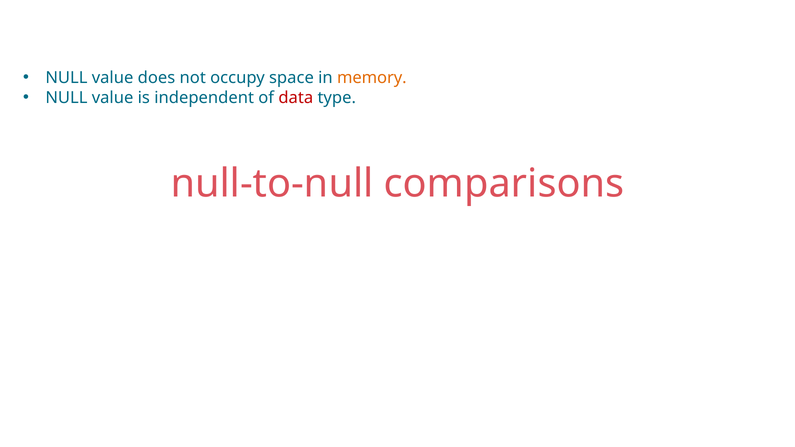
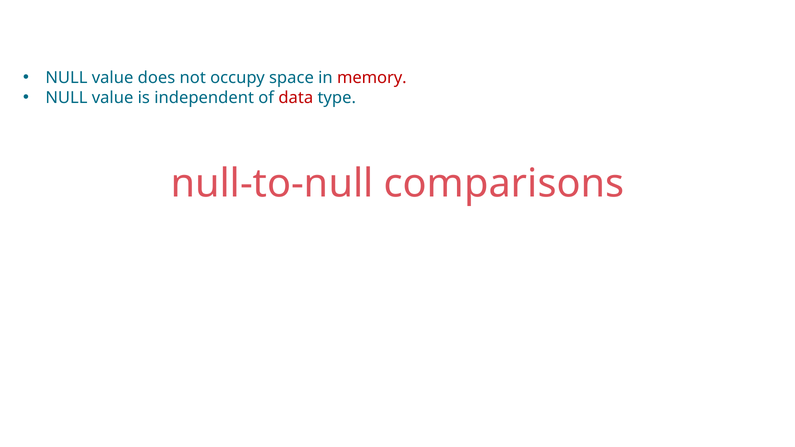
memory colour: orange -> red (372, 78)
